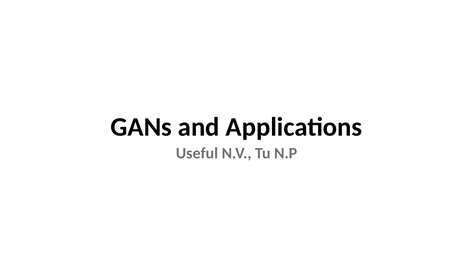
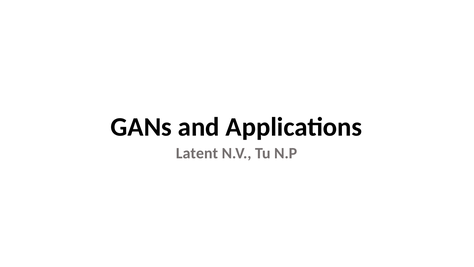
Useful: Useful -> Latent (197, 153)
